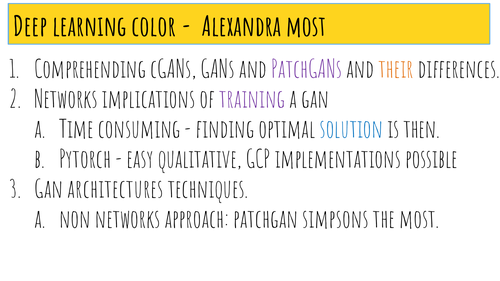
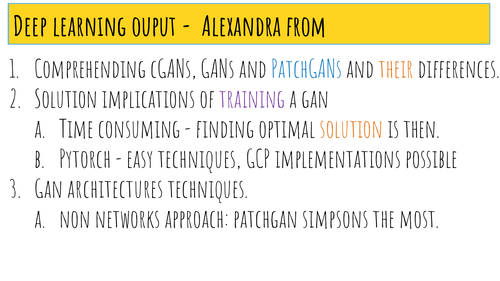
color: color -> ouput (154, 27)
Alexandra most: most -> from (306, 27)
PatchGANs colour: purple -> blue (307, 70)
Networks: Networks -> Solution (66, 100)
solution colour: blue -> orange (351, 130)
easy qualitative: qualitative -> techniques (199, 160)
